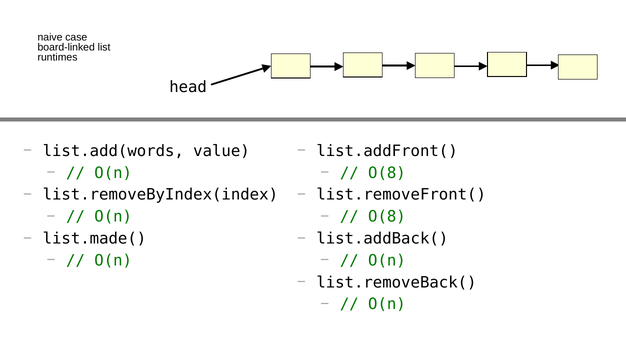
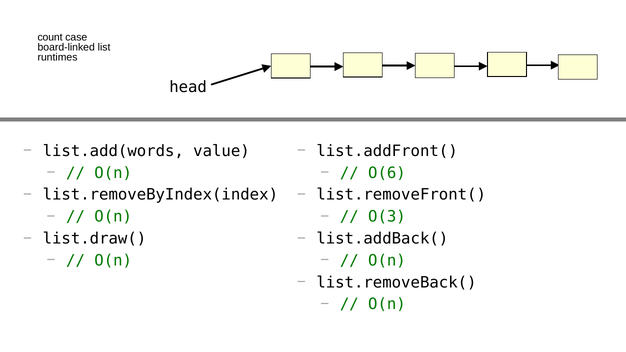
naive: naive -> count (50, 37)
O(8: O(8 -> O(6 (387, 173)
O(8: O(8 -> O(3 (387, 217)
list.made(: list.made( -> list.draw( (94, 239)
